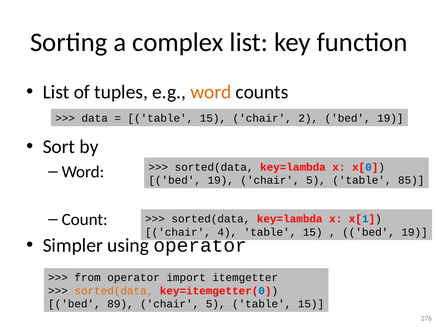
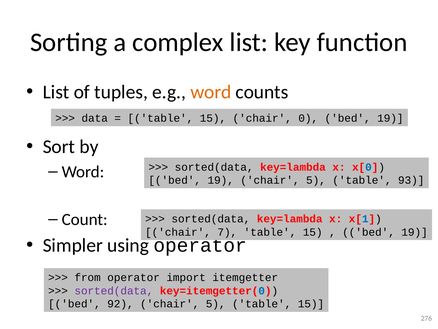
2: 2 -> 0 (308, 118)
85: 85 -> 93 (411, 180)
4: 4 -> 7 (227, 232)
sorted(data colour: orange -> purple (114, 290)
89: 89 -> 92 (120, 303)
